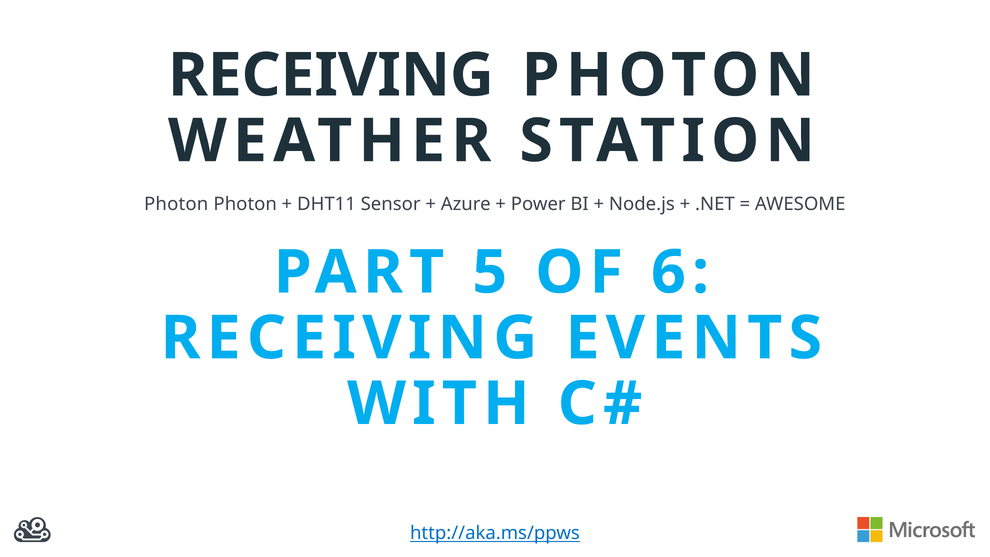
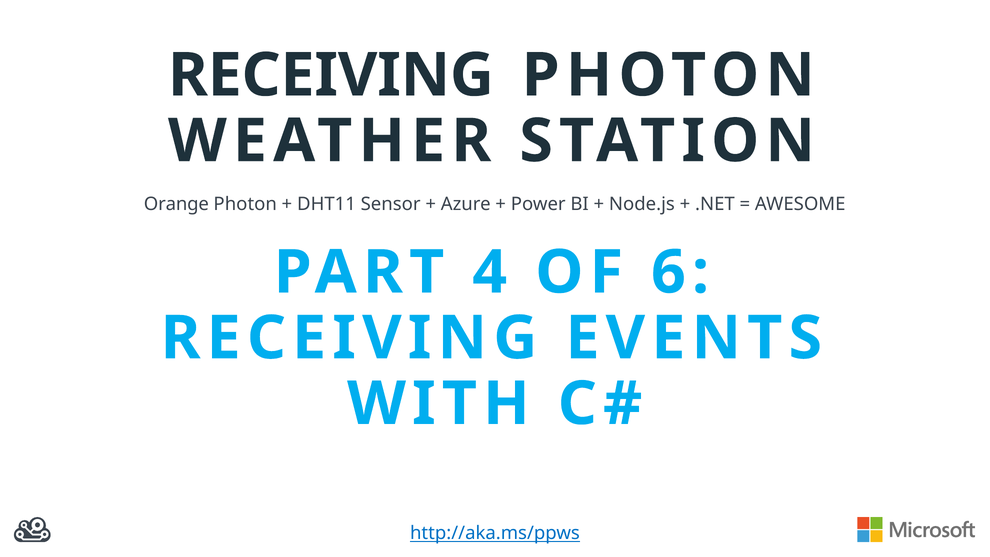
Photon: Photon -> Orange (176, 204)
5: 5 -> 4 (490, 272)
